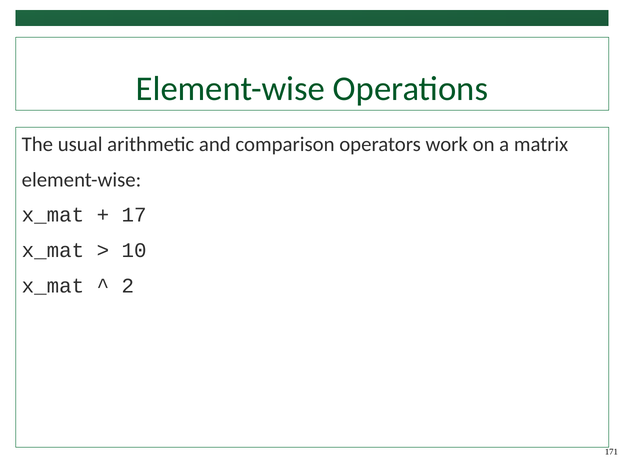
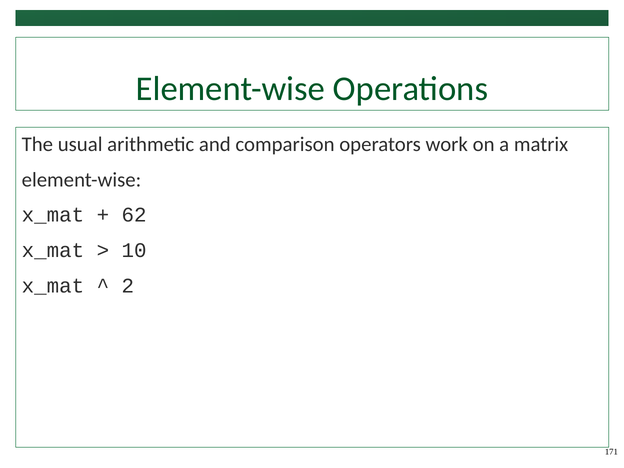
17: 17 -> 62 (134, 215)
